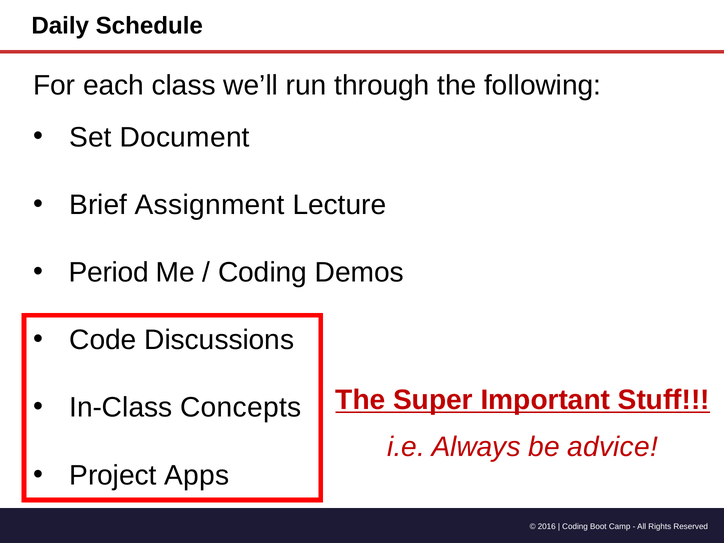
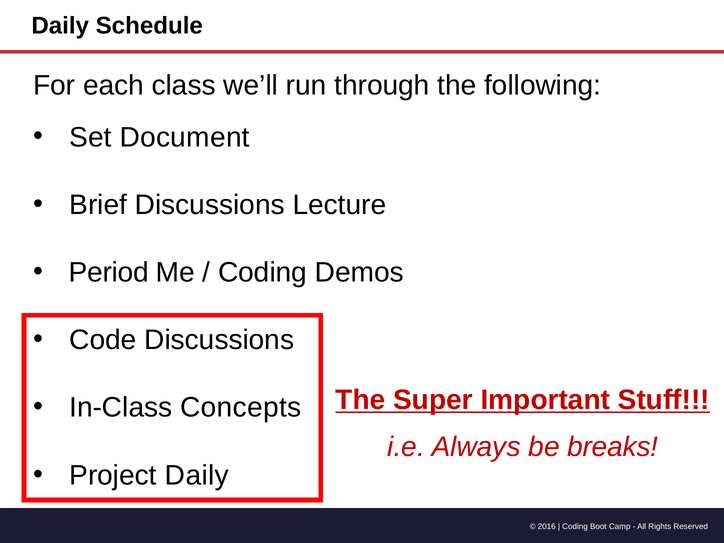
Brief Assignment: Assignment -> Discussions (210, 205)
advice: advice -> breaks (613, 447)
Project Apps: Apps -> Daily (197, 475)
